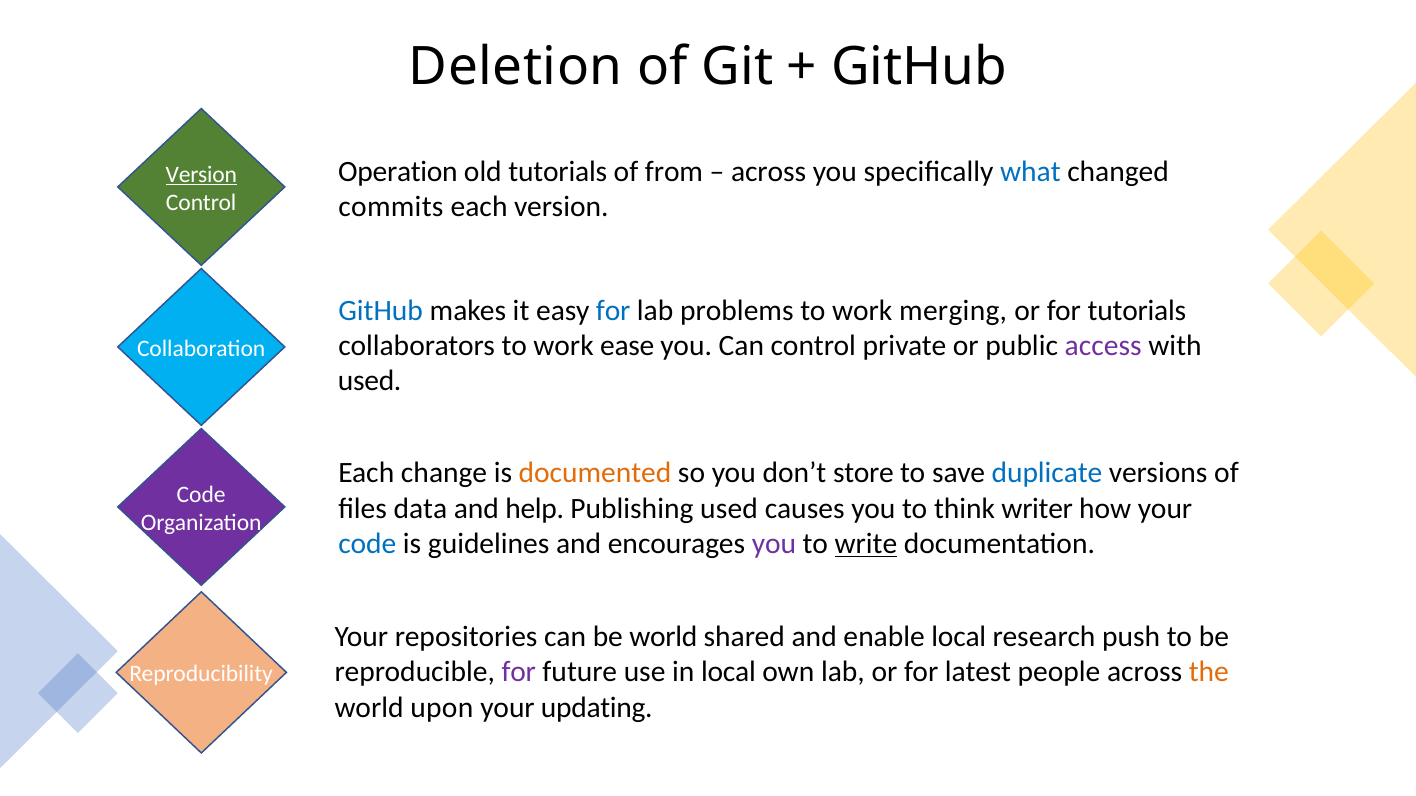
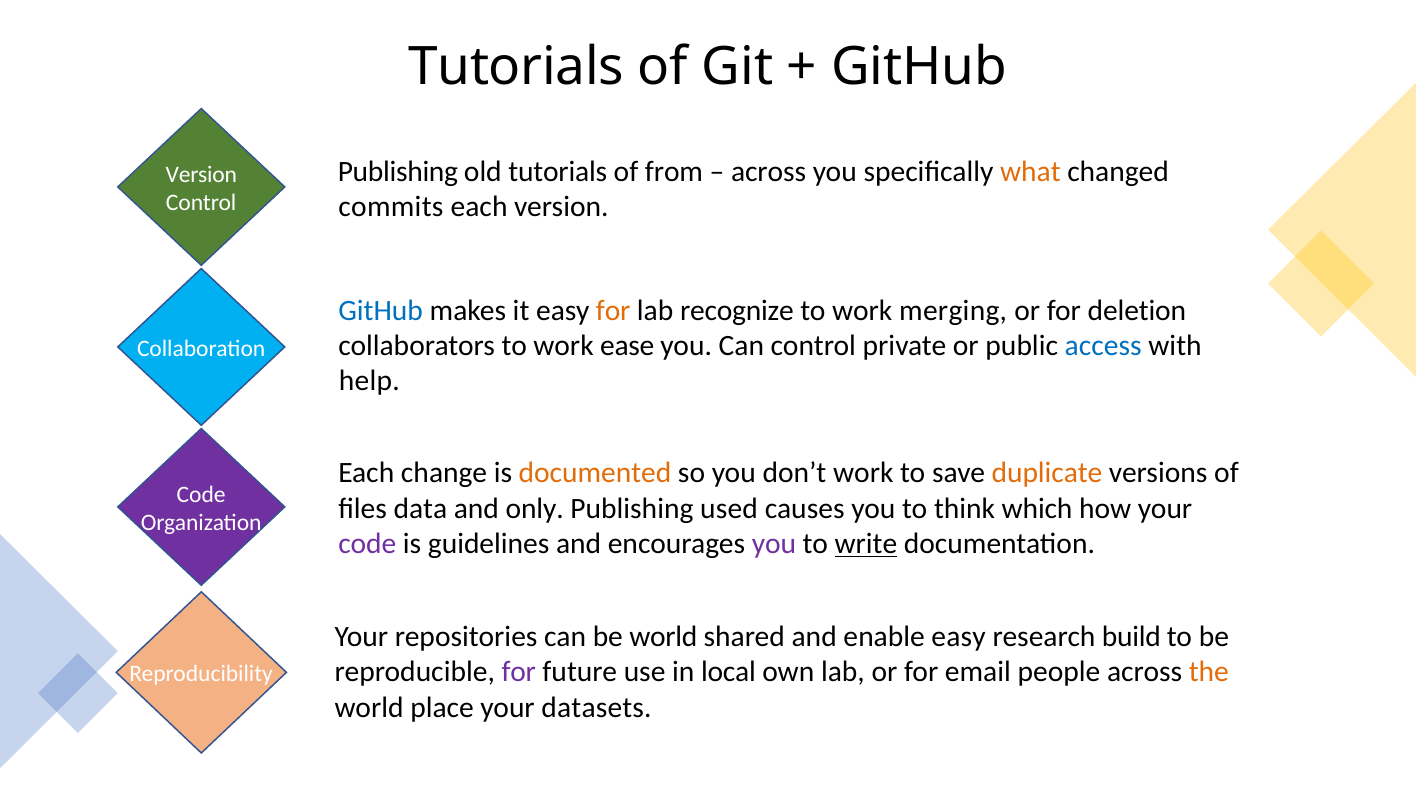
Deletion: Deletion -> Tutorials (516, 67)
Operation: Operation -> Publishing (398, 172)
what colour: blue -> orange (1030, 172)
Version underline: present -> none (201, 174)
for colour: blue -> orange (613, 311)
problems: problems -> recognize (737, 311)
for tutorials: tutorials -> deletion (1137, 311)
access colour: purple -> blue (1103, 346)
used: used -> help (369, 381)
don’t store: store -> work (863, 473)
duplicate colour: blue -> orange (1047, 473)
help: help -> only (535, 509)
writer: writer -> which (1037, 509)
code colour: blue -> purple (367, 544)
enable local: local -> easy (959, 637)
push: push -> build (1131, 637)
latest: latest -> email (978, 673)
upon: upon -> place (442, 708)
updating: updating -> datasets (597, 708)
